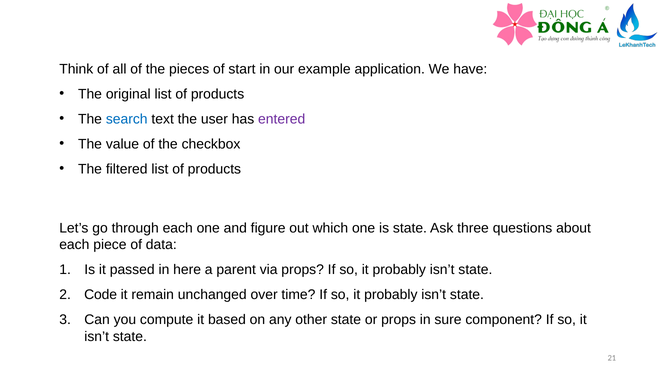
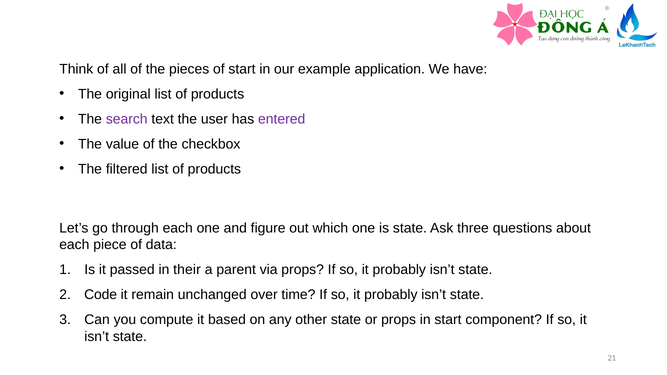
search colour: blue -> purple (127, 119)
here: here -> their (187, 270)
in sure: sure -> start (448, 320)
